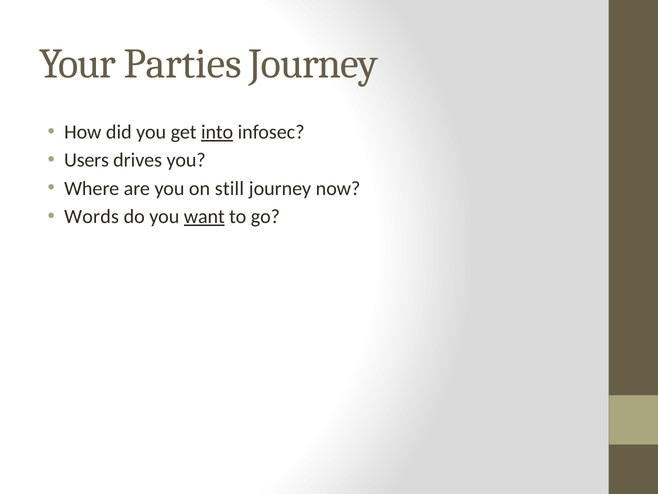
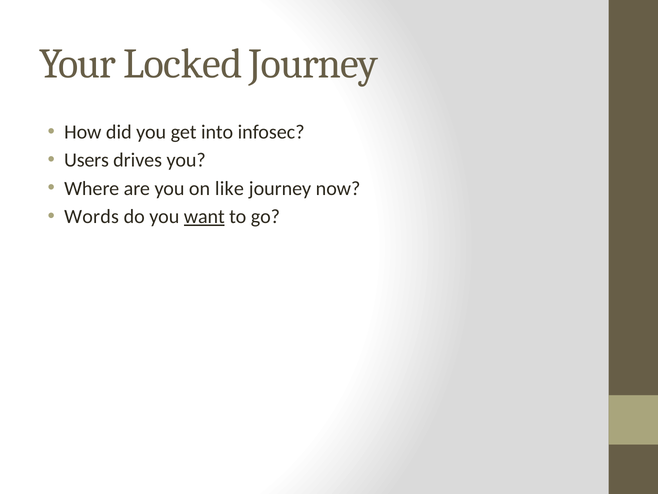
Parties: Parties -> Locked (183, 64)
into underline: present -> none (217, 132)
still: still -> like (229, 188)
